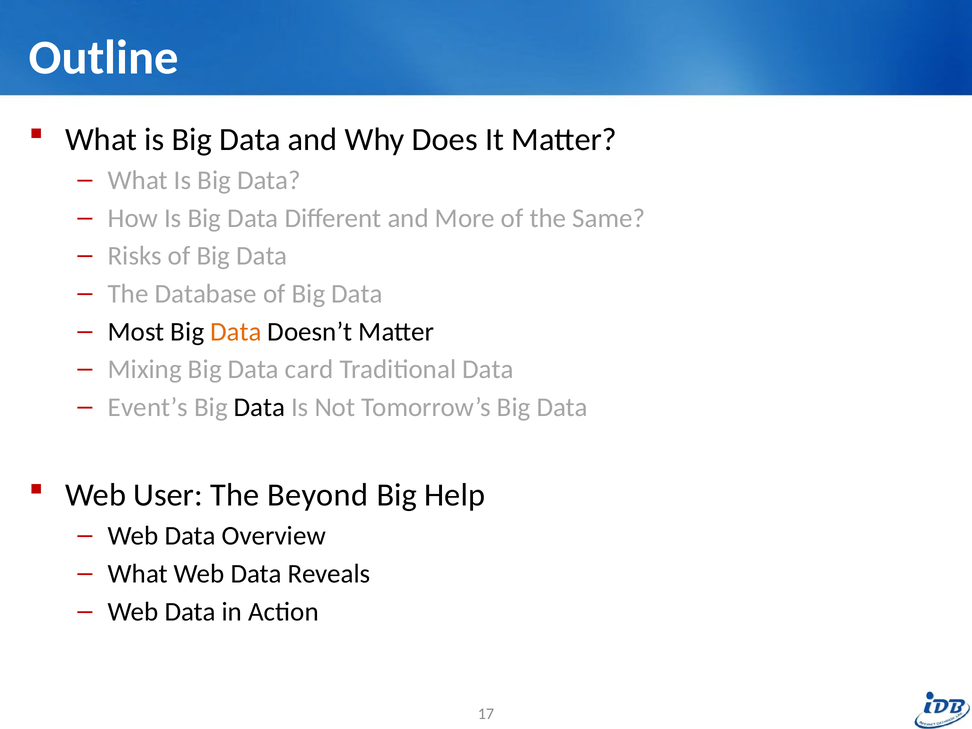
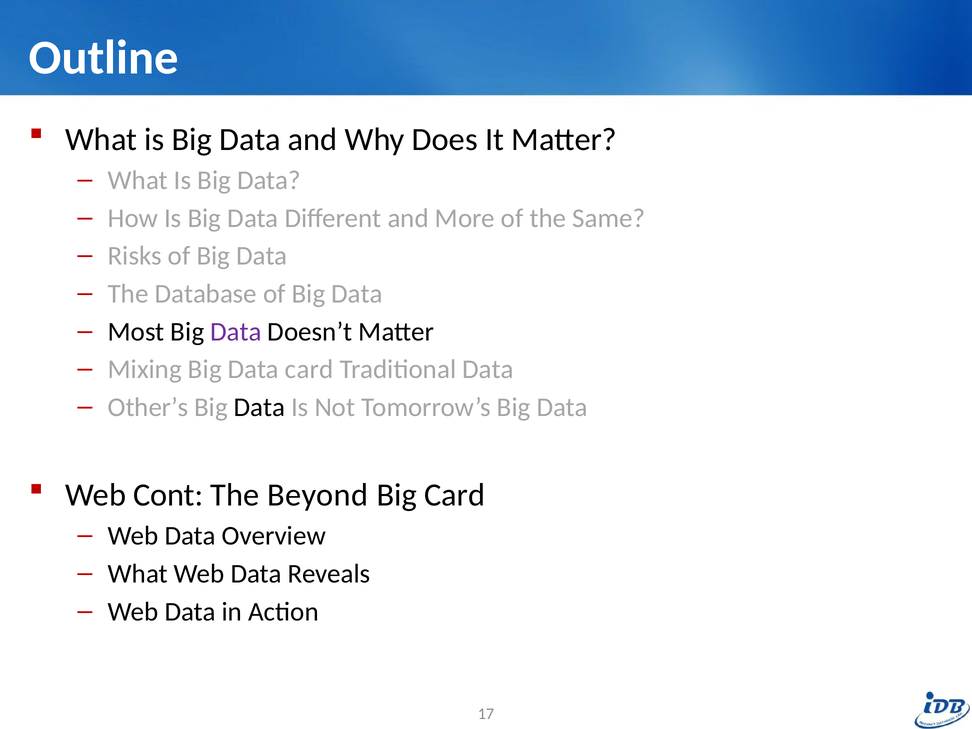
Data colour: orange -> purple (236, 332)
Event’s: Event’s -> Other’s (148, 407)
User: User -> Cont (168, 495)
Big Help: Help -> Card (455, 495)
